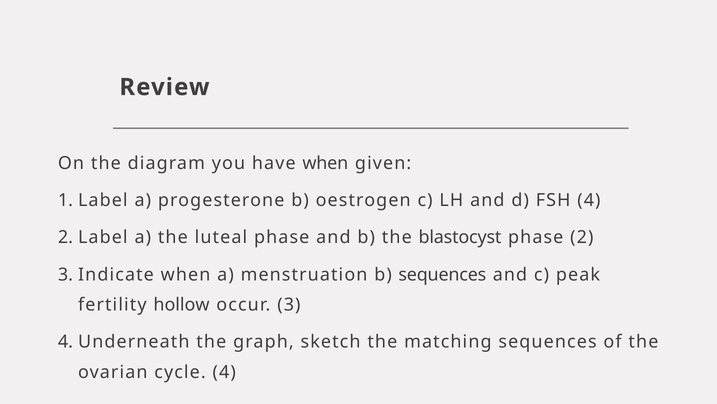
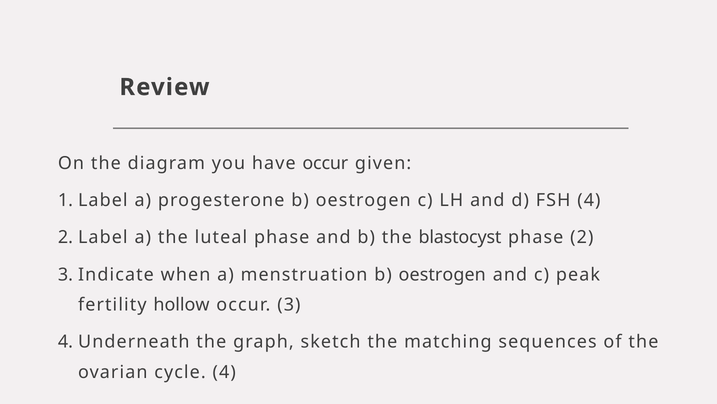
have when: when -> occur (325, 163)
menstruation b sequences: sequences -> oestrogen (442, 274)
